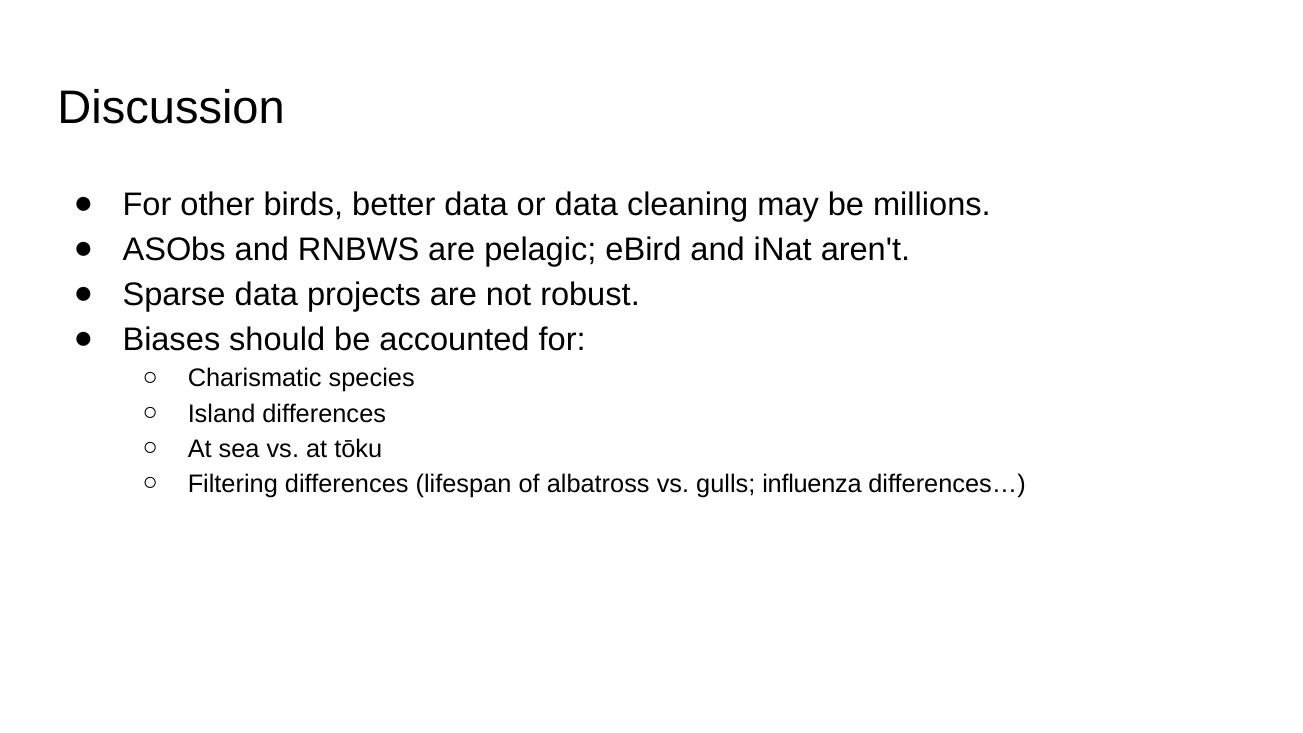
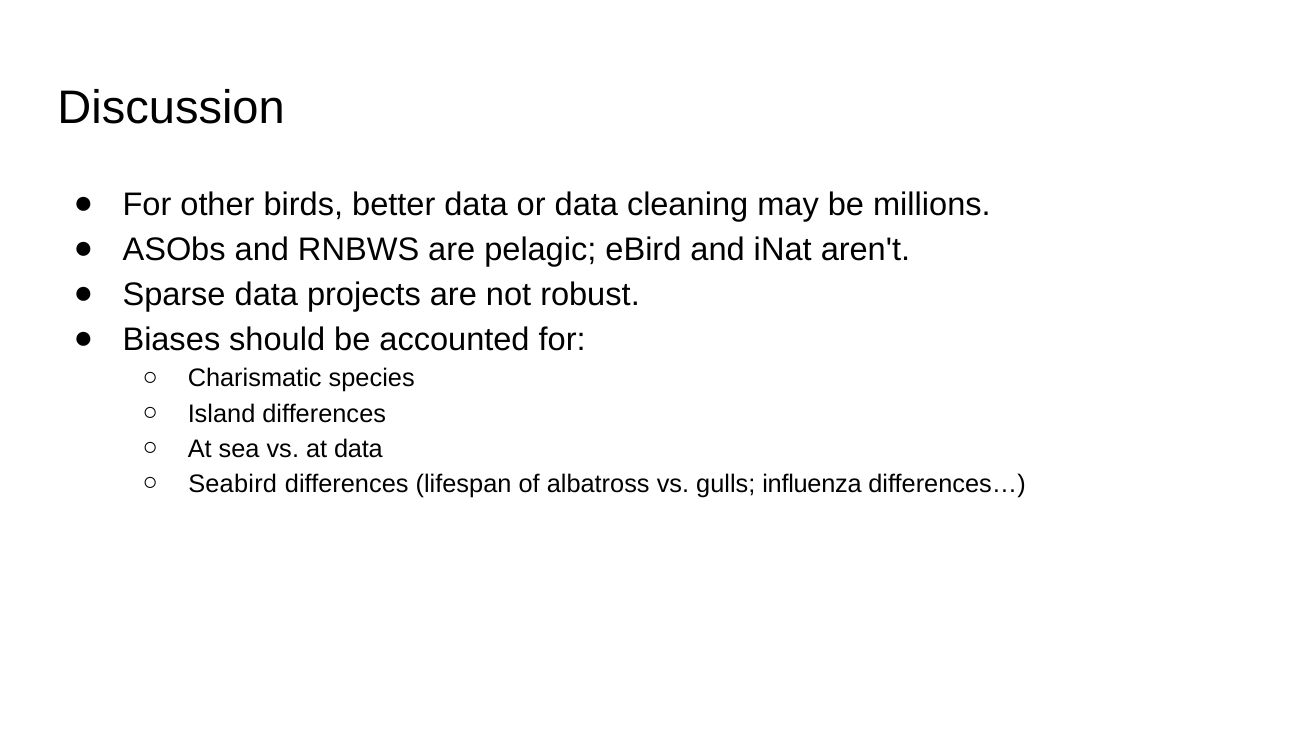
at tōku: tōku -> data (358, 449)
Filtering: Filtering -> Seabird (233, 484)
